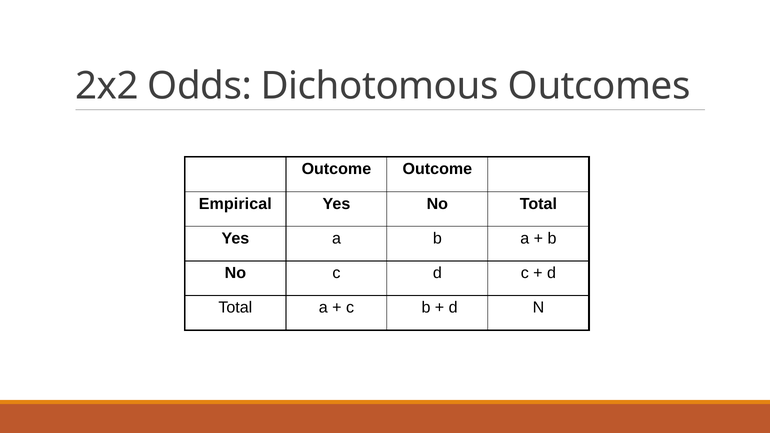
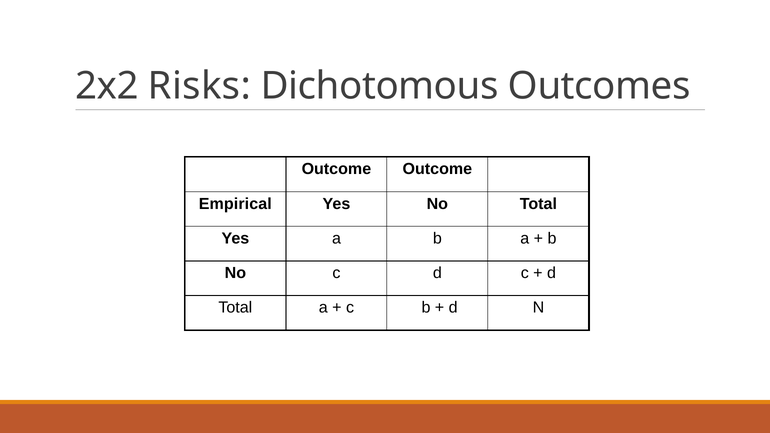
Odds: Odds -> Risks (199, 86)
